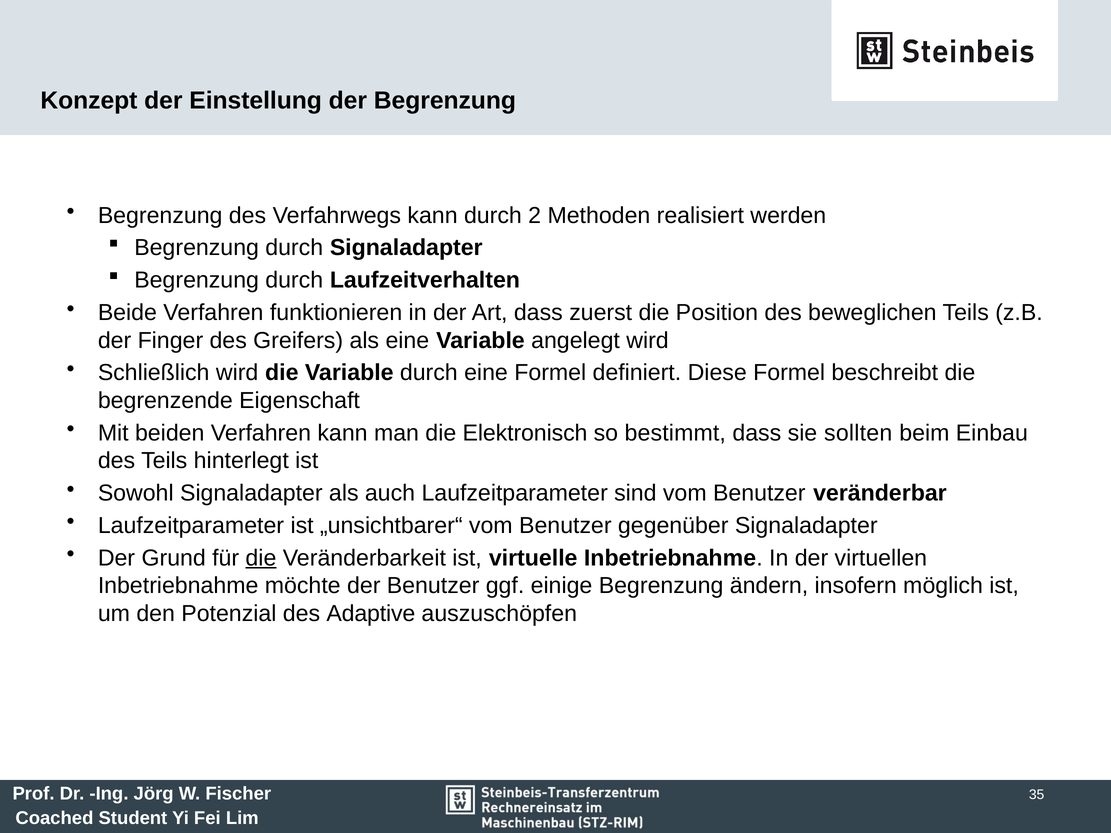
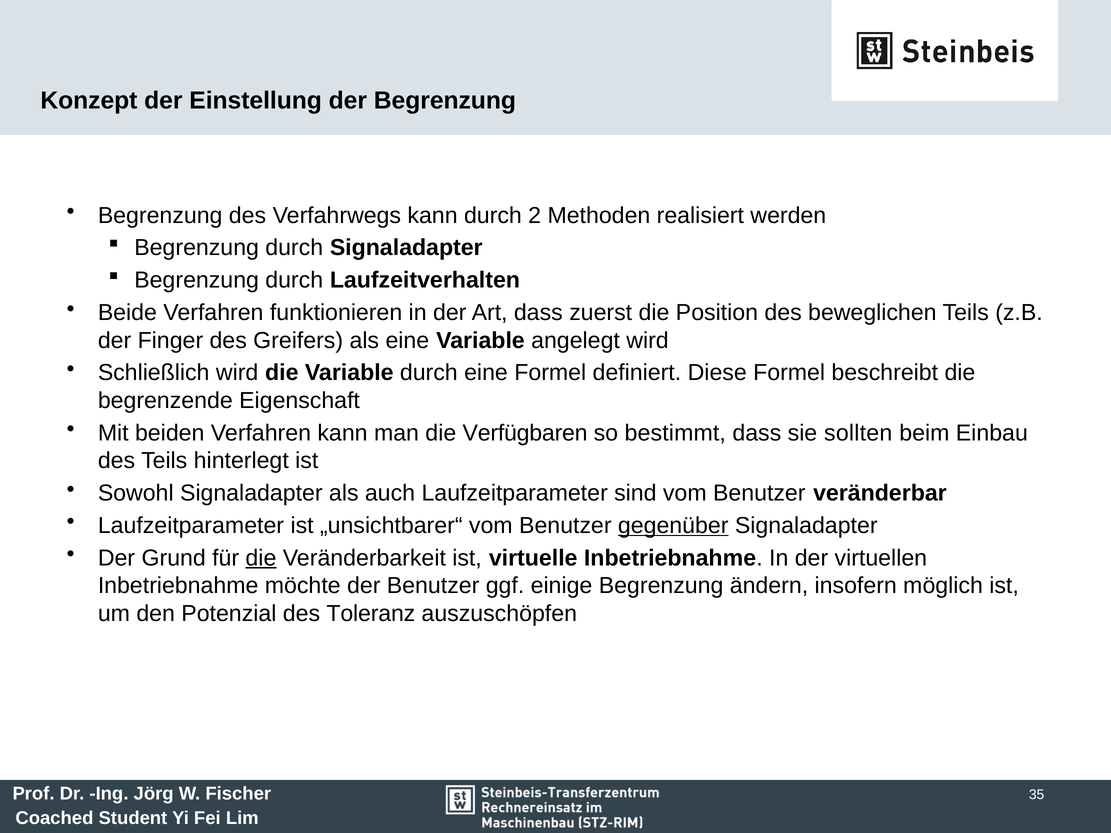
Elektronisch: Elektronisch -> Verfügbaren (525, 433)
gegenüber underline: none -> present (673, 526)
Adaptive: Adaptive -> Toleranz (371, 614)
